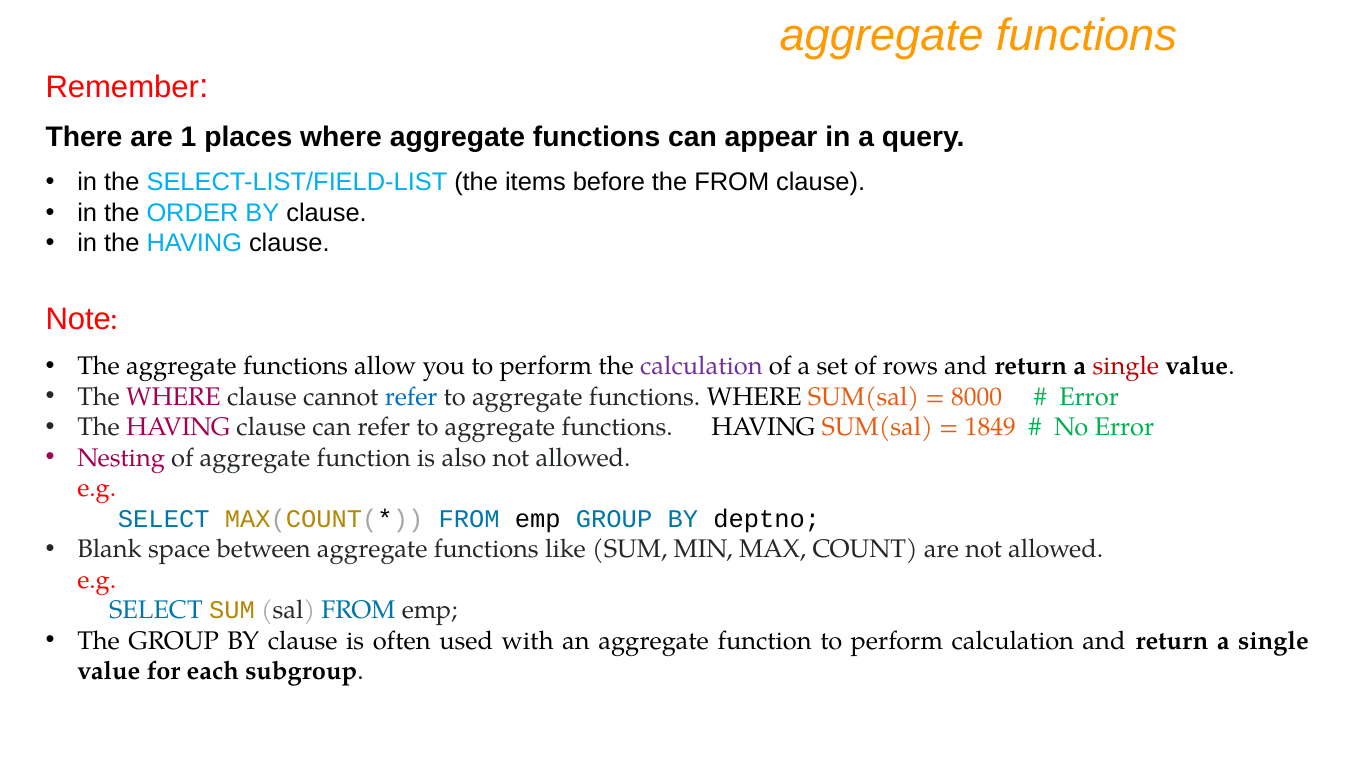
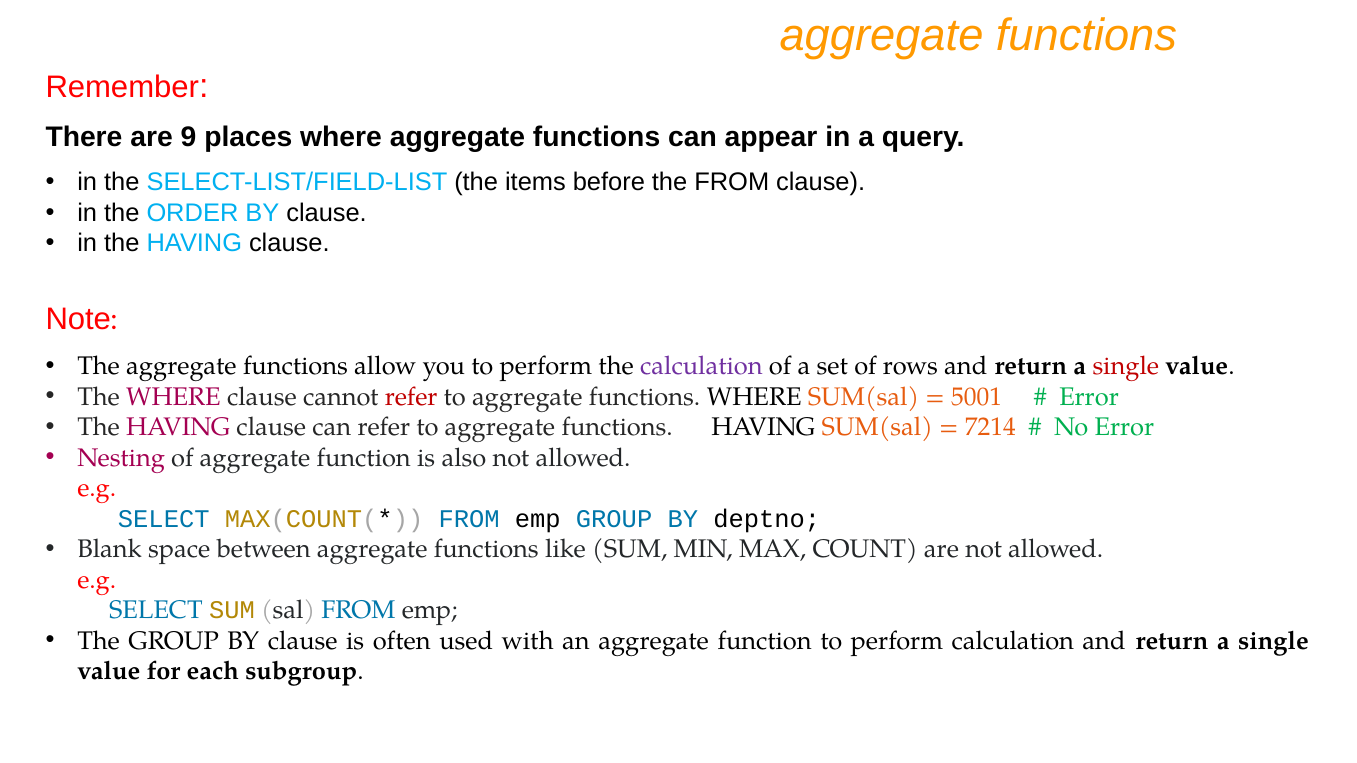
1: 1 -> 9 (189, 137)
refer colour: blue -> red (411, 397)
8000: 8000 -> 5001 (977, 397)
1849: 1849 -> 7214 (990, 427)
